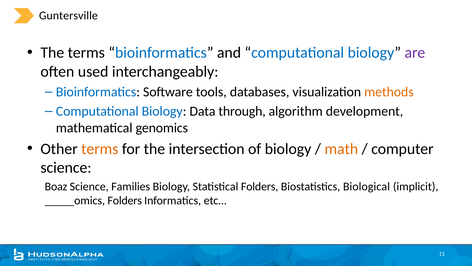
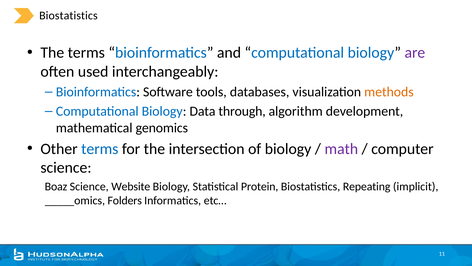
Guntersville: Guntersville -> Biostatistics (68, 16)
terms colour: orange -> blue (100, 149)
math colour: orange -> purple (341, 149)
Families: Families -> Website (131, 186)
Statistical Folders: Folders -> Protein (260, 186)
Biological: Biological -> Repeating (367, 186)
